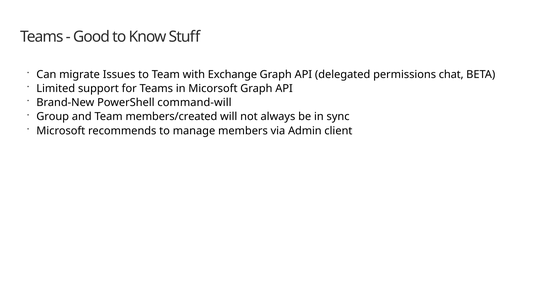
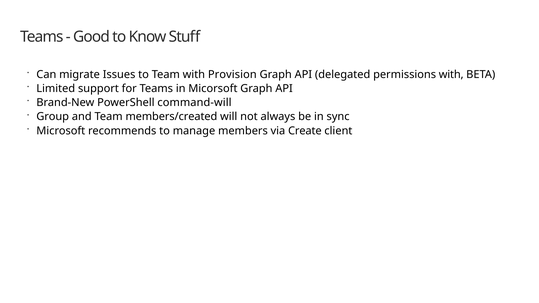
Exchange: Exchange -> Provision (232, 74)
permissions chat: chat -> with (451, 74)
Admin: Admin -> Create (305, 131)
